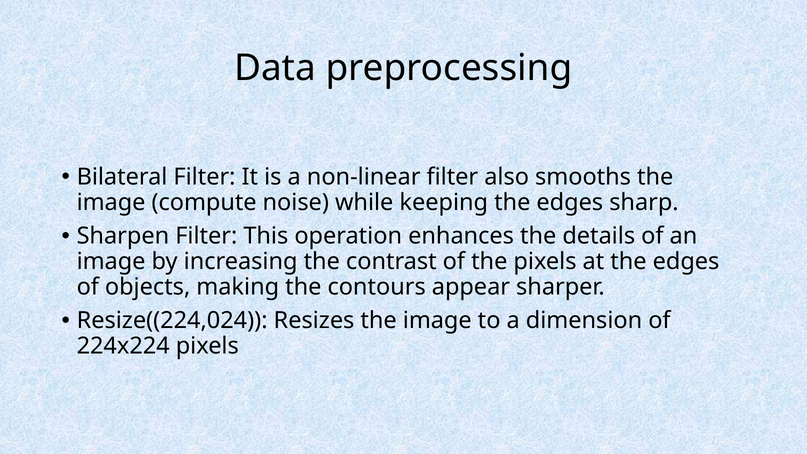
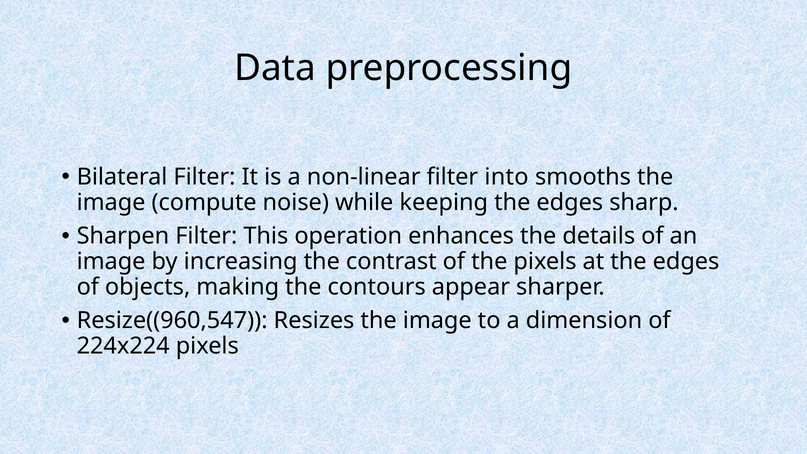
also: also -> into (507, 177)
Resize((224,024: Resize((224,024 -> Resize((960,547 (172, 321)
